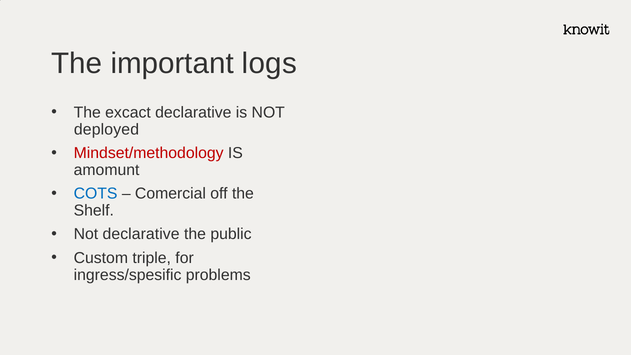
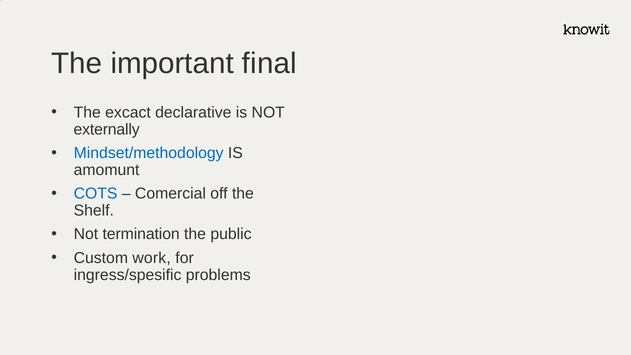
logs: logs -> final (269, 64)
deployed: deployed -> externally (107, 129)
Mindset/methodology colour: red -> blue (149, 153)
Not declarative: declarative -> termination (141, 234)
triple: triple -> work (152, 258)
